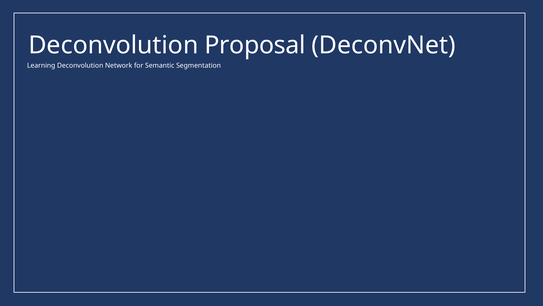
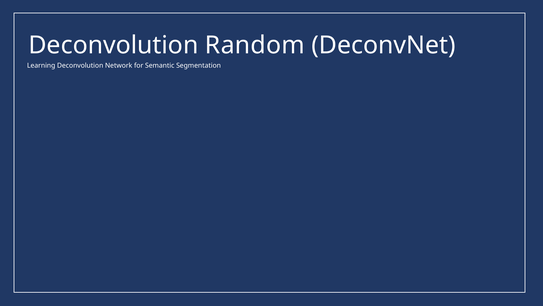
Proposal: Proposal -> Random (255, 45)
